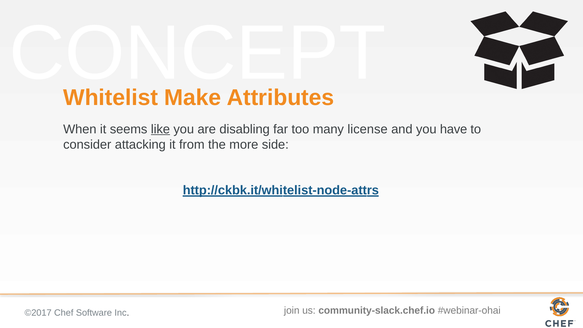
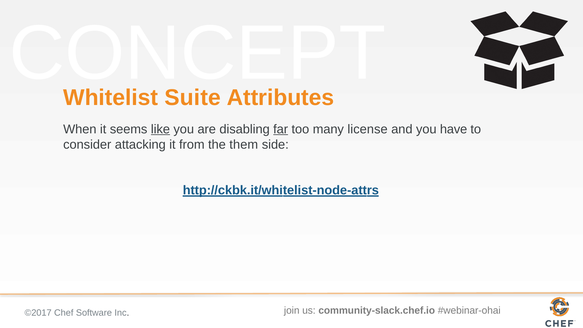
Make: Make -> Suite (193, 98)
far underline: none -> present (281, 129)
more: more -> them (244, 144)
